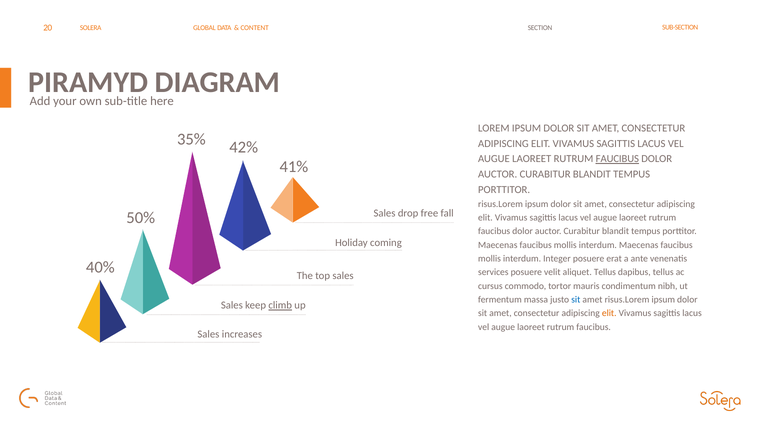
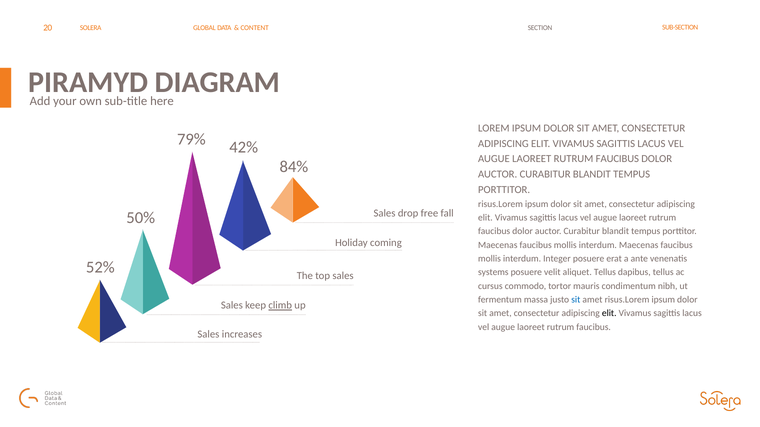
35%: 35% -> 79% (191, 139)
FAUCIBUS underline: present -> none (617, 159)
41%: 41% -> 84% (294, 167)
40%: 40% -> 52% (100, 268)
services: services -> systems (493, 273)
elit colour: orange -> black (609, 314)
